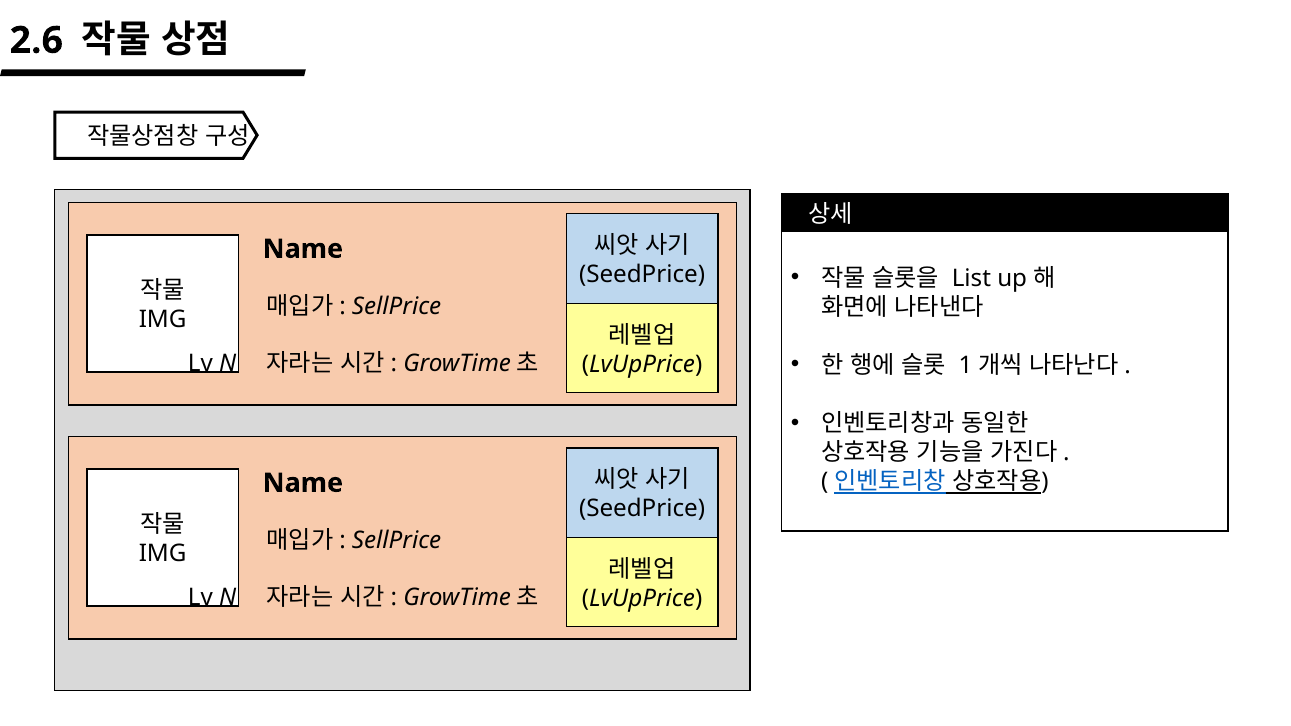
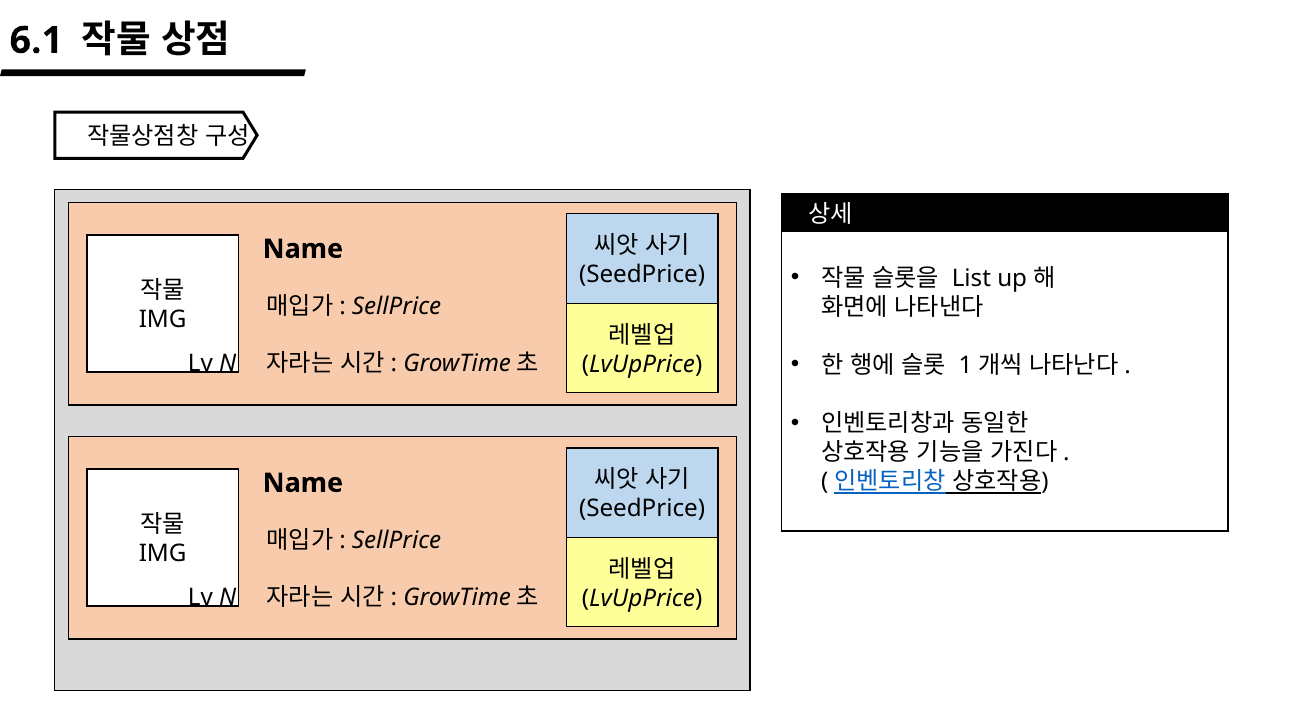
2.6: 2.6 -> 6.1 (36, 40)
